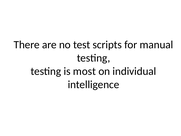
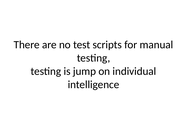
most: most -> jump (84, 71)
